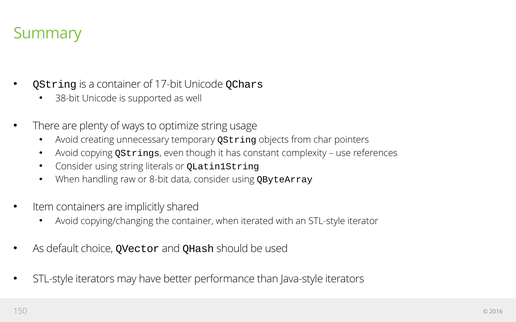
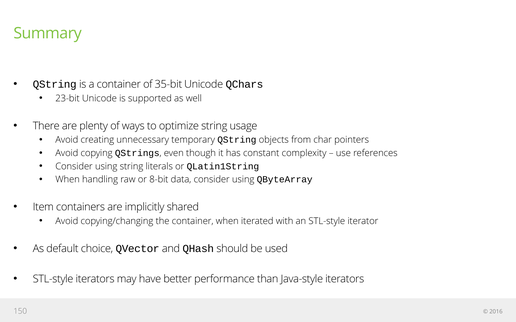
17-bit: 17-bit -> 35-bit (168, 85)
38-bit: 38-bit -> 23-bit (68, 99)
